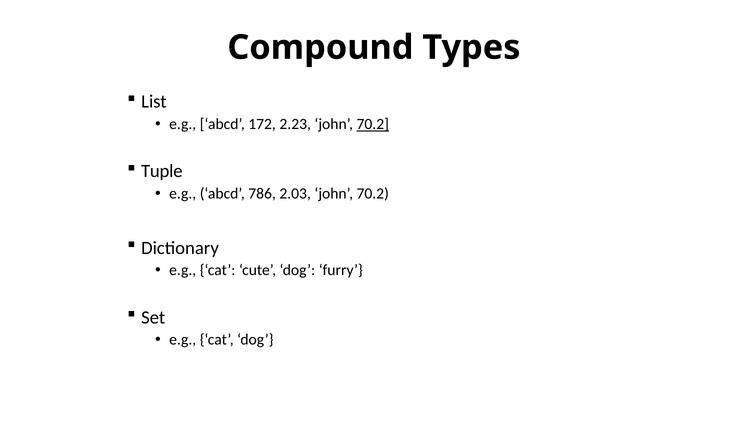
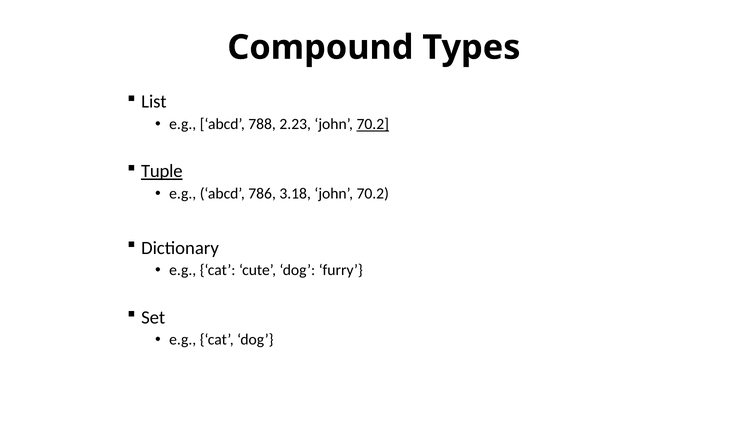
172: 172 -> 788 (262, 124)
Tuple underline: none -> present (162, 171)
2.03: 2.03 -> 3.18 (295, 193)
